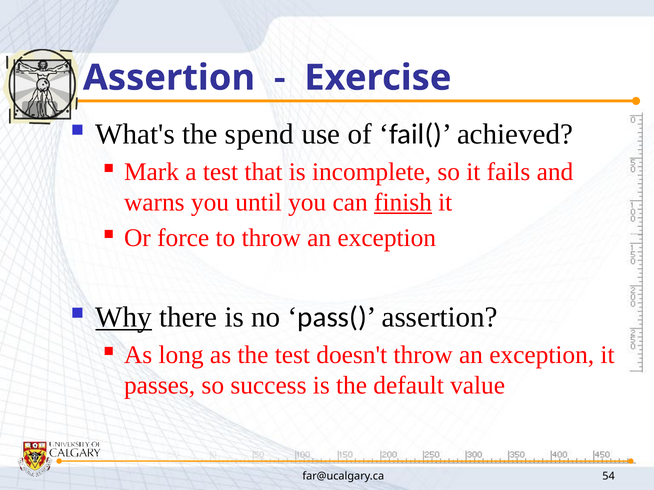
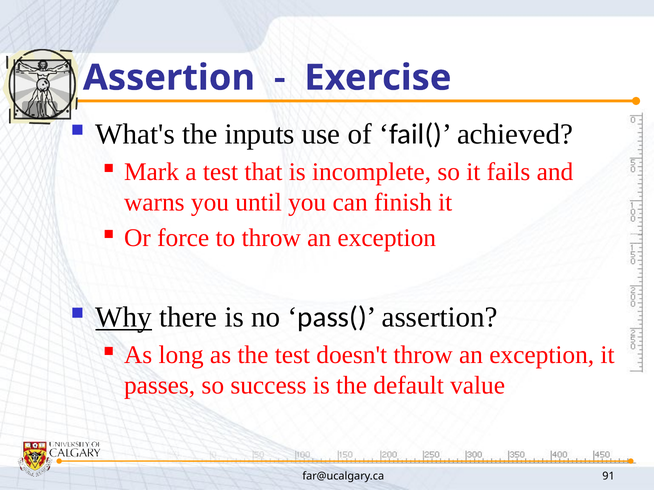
spend: spend -> inputs (260, 134)
finish underline: present -> none (403, 202)
54: 54 -> 91 (609, 476)
